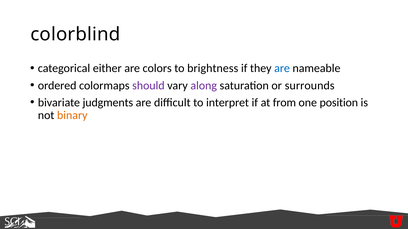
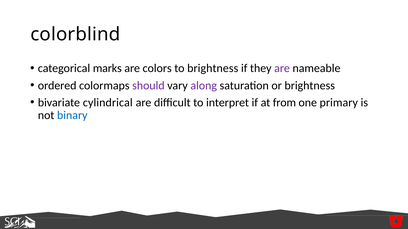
either: either -> marks (107, 69)
are colour: blue -> purple (282, 69)
or surrounds: surrounds -> brightness (310, 86)
judgments: judgments -> cylindrical (108, 103)
position: position -> primary (339, 103)
binary colour: orange -> blue (72, 116)
